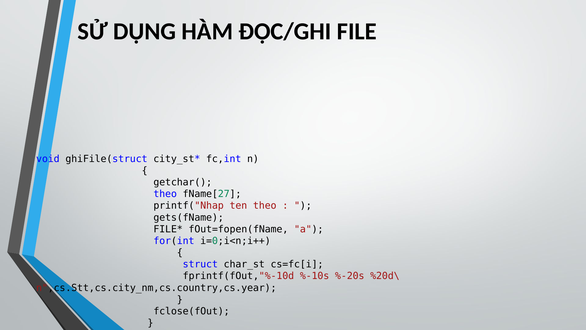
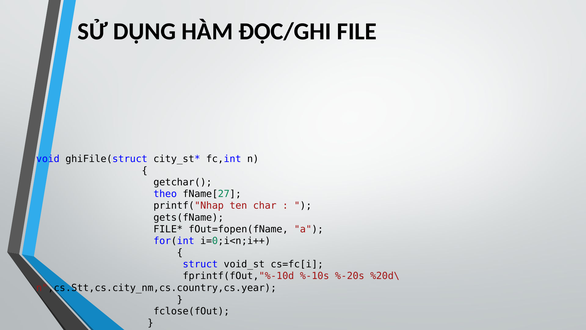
ten theo: theo -> char (265, 206)
char_st: char_st -> void_st (244, 264)
